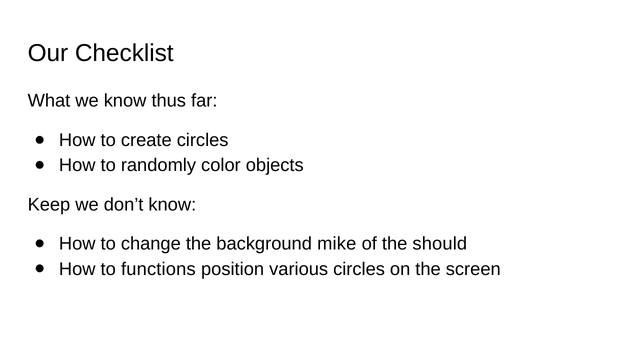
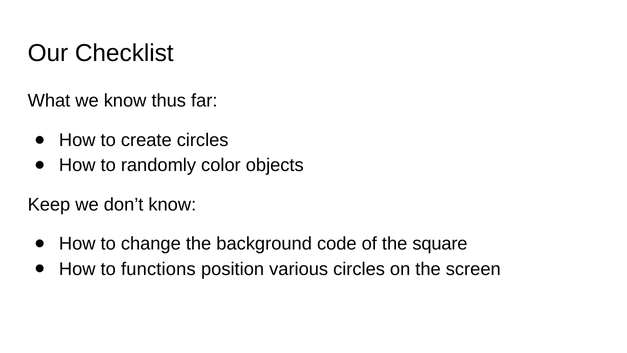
mike: mike -> code (337, 244)
should: should -> square (440, 244)
